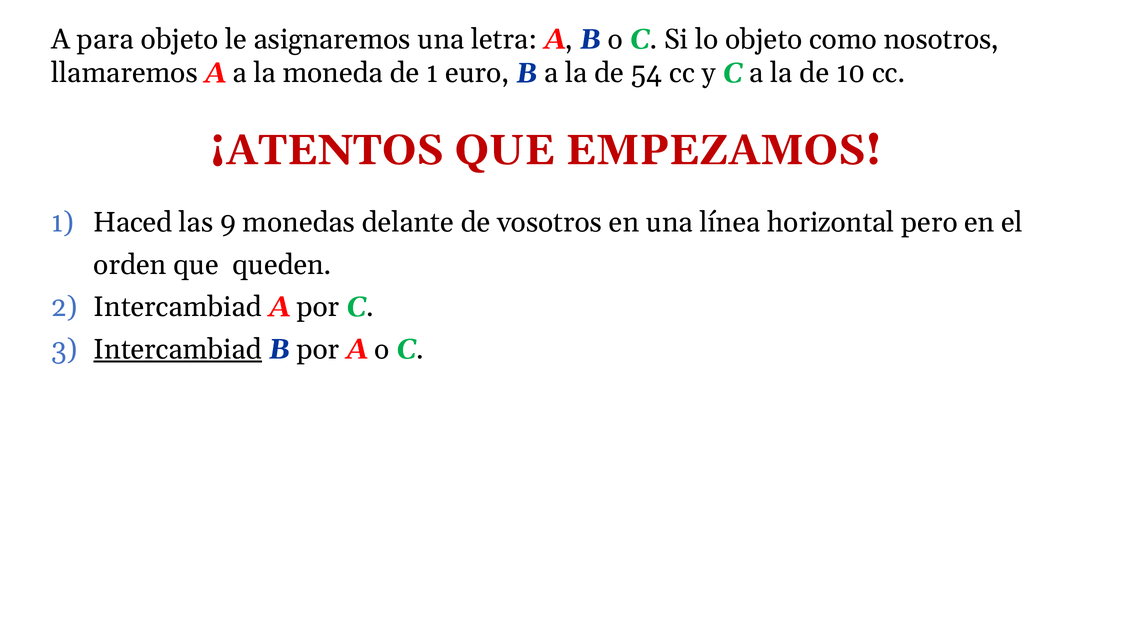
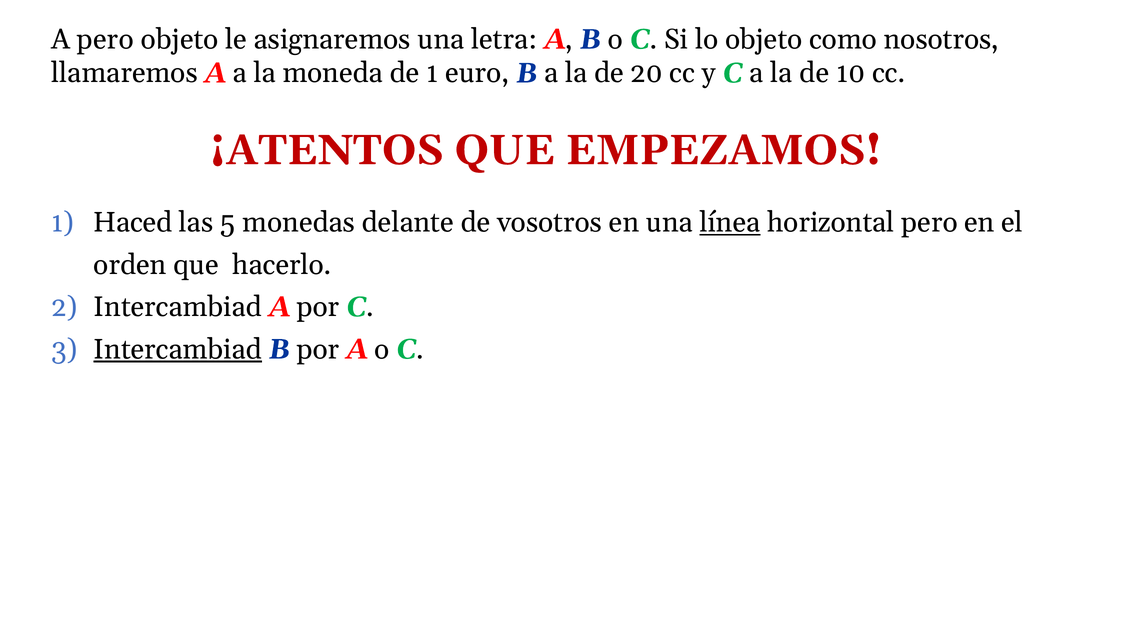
A para: para -> pero (105, 39)
54: 54 -> 20 (647, 73)
9: 9 -> 5 (228, 222)
línea underline: none -> present (730, 222)
queden: queden -> hacerlo (282, 265)
